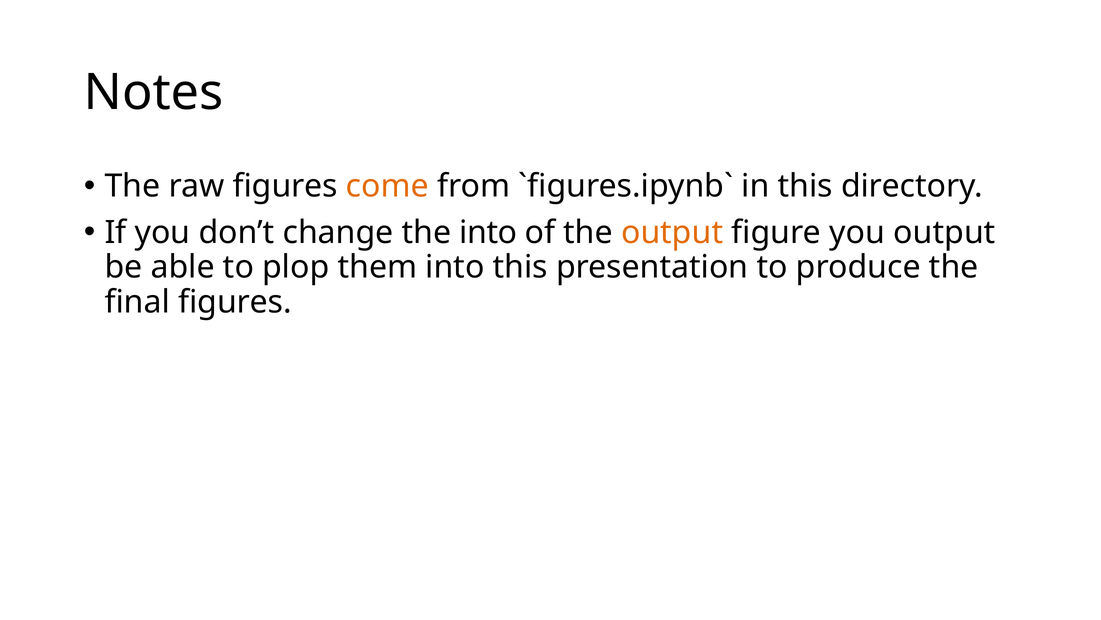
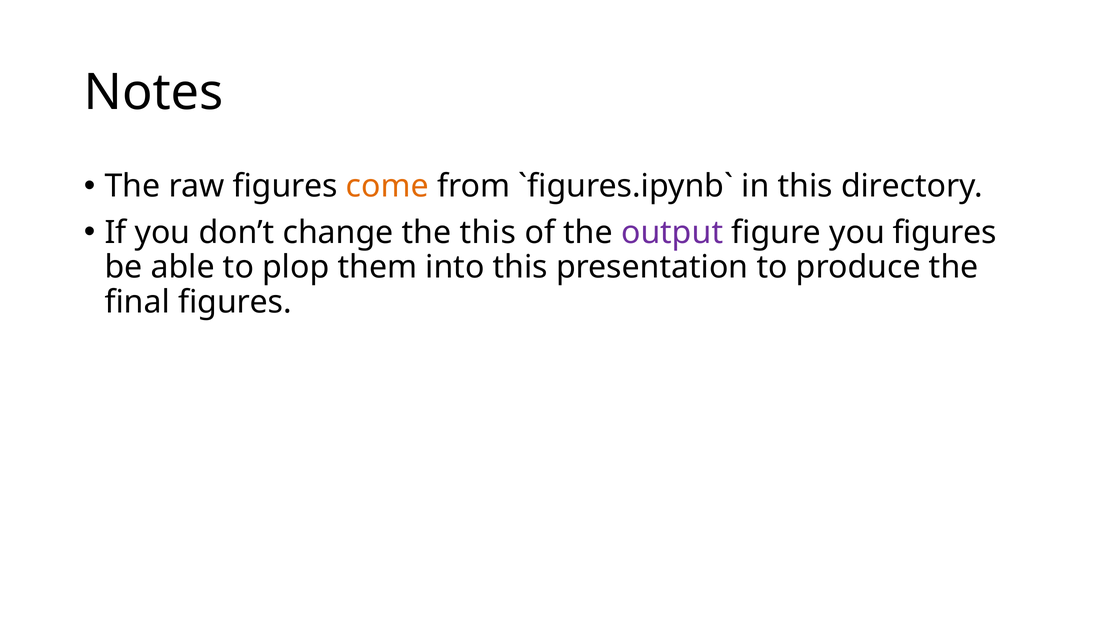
the into: into -> this (488, 232)
output colour: orange -> purple (672, 232)
you output: output -> figures (945, 232)
